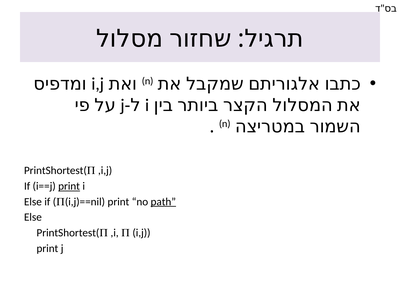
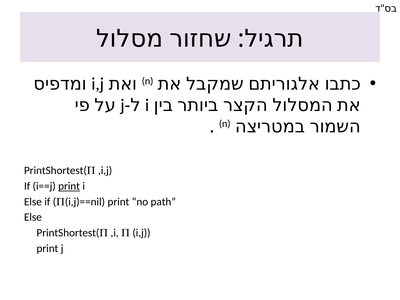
path underline: present -> none (163, 202)
